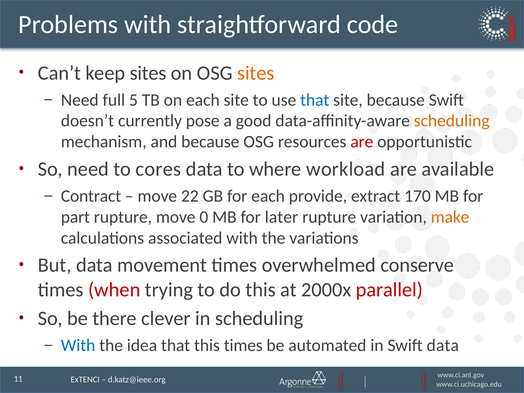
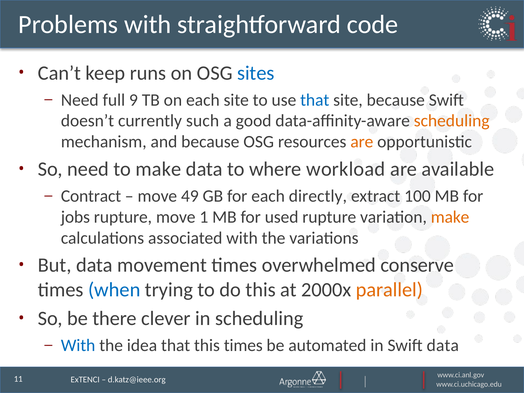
keep sites: sites -> runs (148, 73)
sites colour: orange -> blue (256, 73)
5: 5 -> 9 (133, 100)
pose: pose -> such (203, 121)
are colour: red -> orange (362, 142)
to cores: cores -> make (158, 169)
22: 22 -> 49 (190, 196)
provide: provide -> directly (318, 196)
170: 170 -> 100 (417, 196)
part: part -> jobs (75, 217)
0: 0 -> 1 (204, 217)
later: later -> used (282, 217)
when colour: red -> blue (114, 290)
parallel colour: red -> orange (389, 290)
